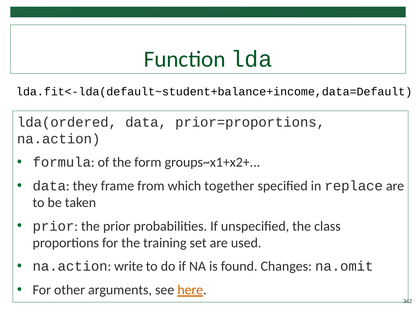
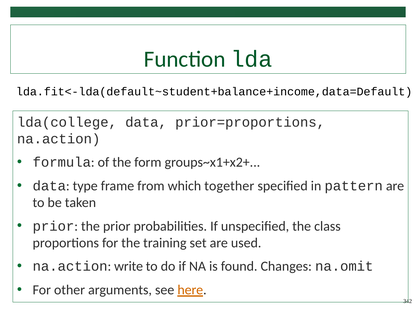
lda(ordered: lda(ordered -> lda(college (67, 122)
they: they -> type (85, 186)
replace: replace -> pattern (354, 186)
